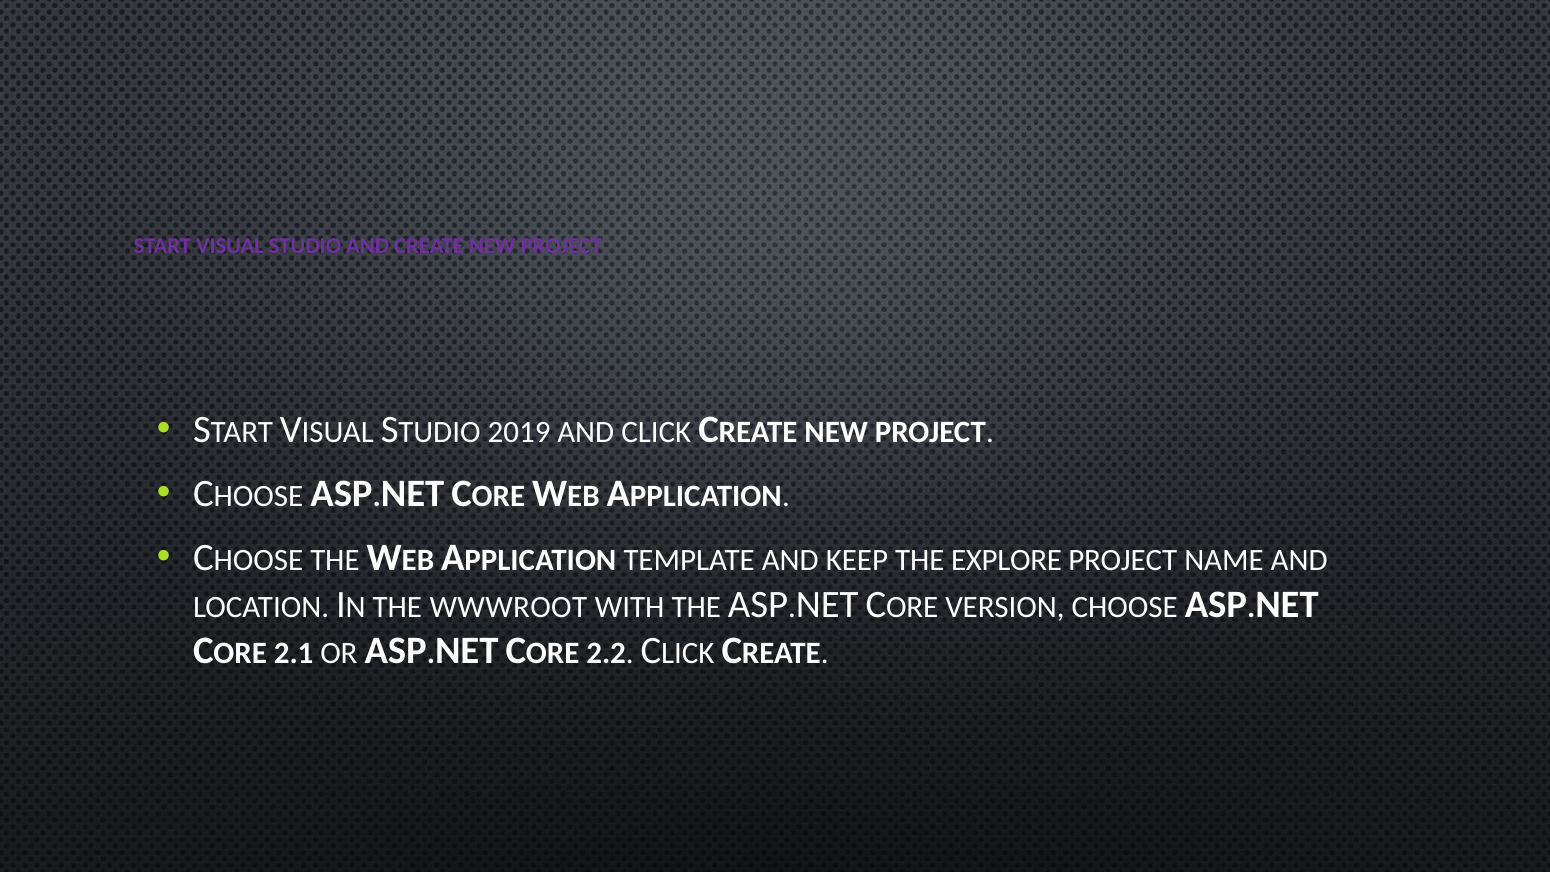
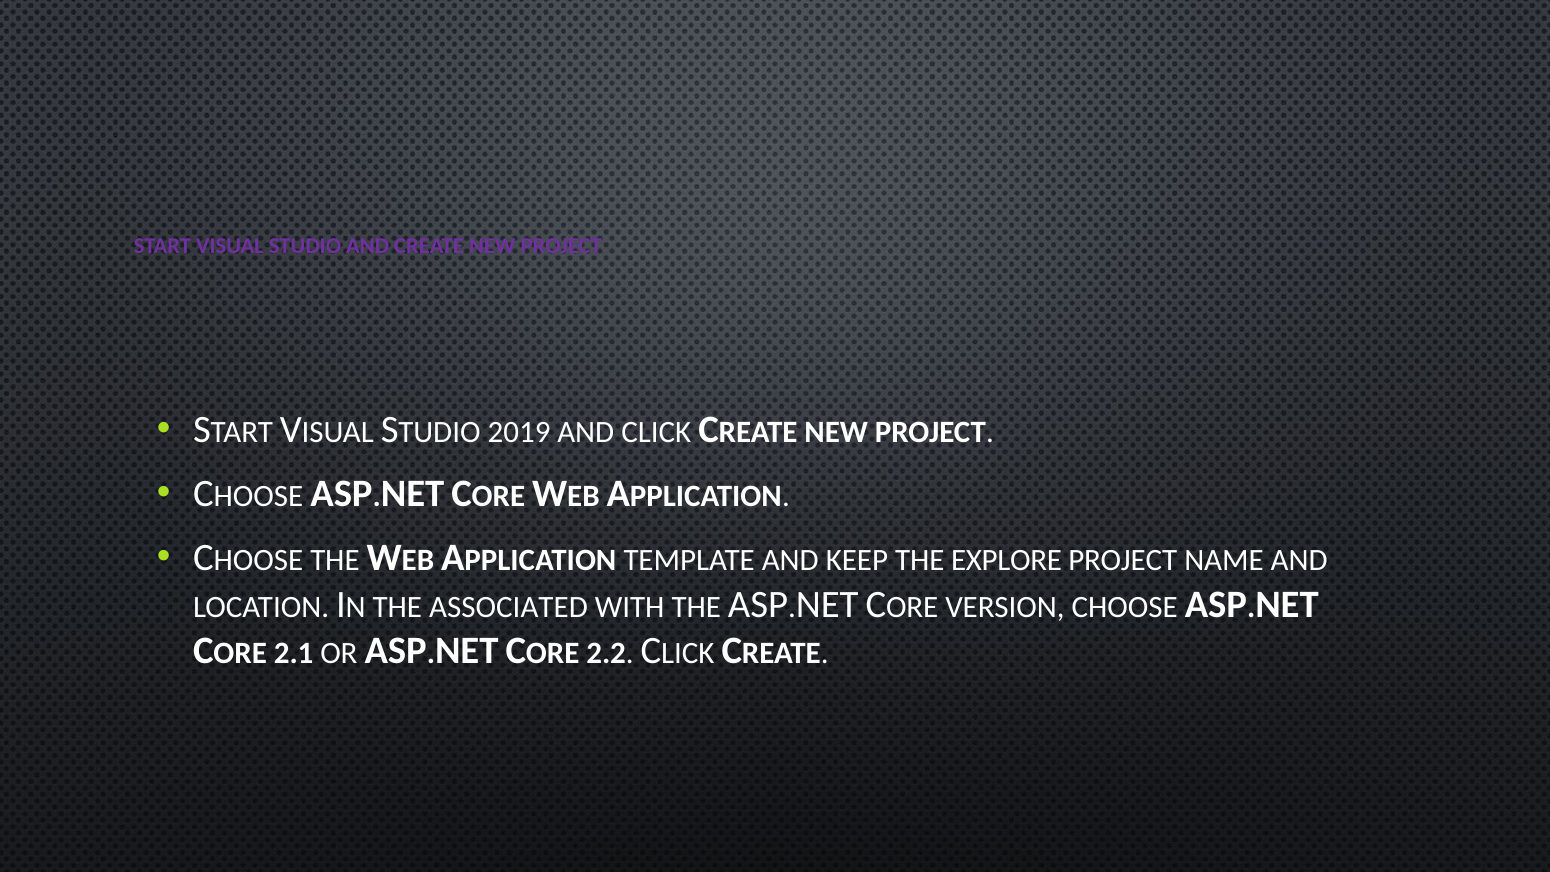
WWWROOT: WWWROOT -> ASSOCIATED (508, 607)
